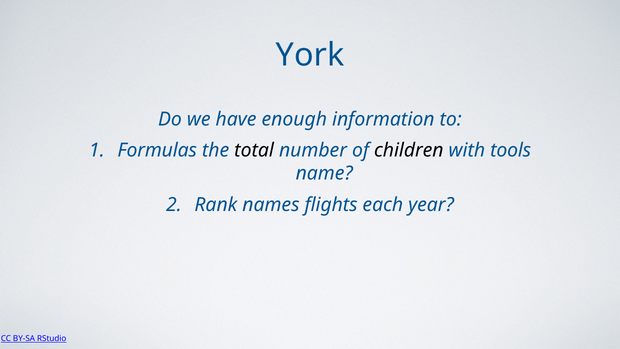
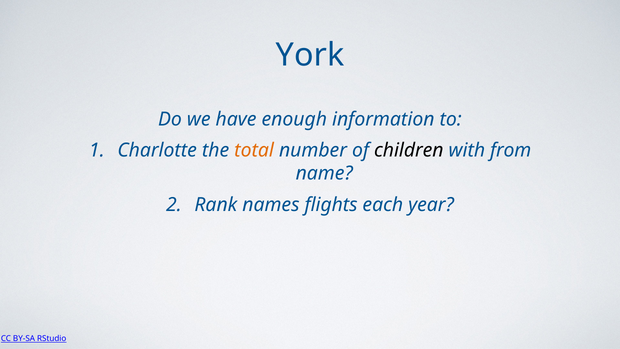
Formulas: Formulas -> Charlotte (157, 150)
total colour: black -> orange (254, 150)
tools: tools -> from (511, 150)
